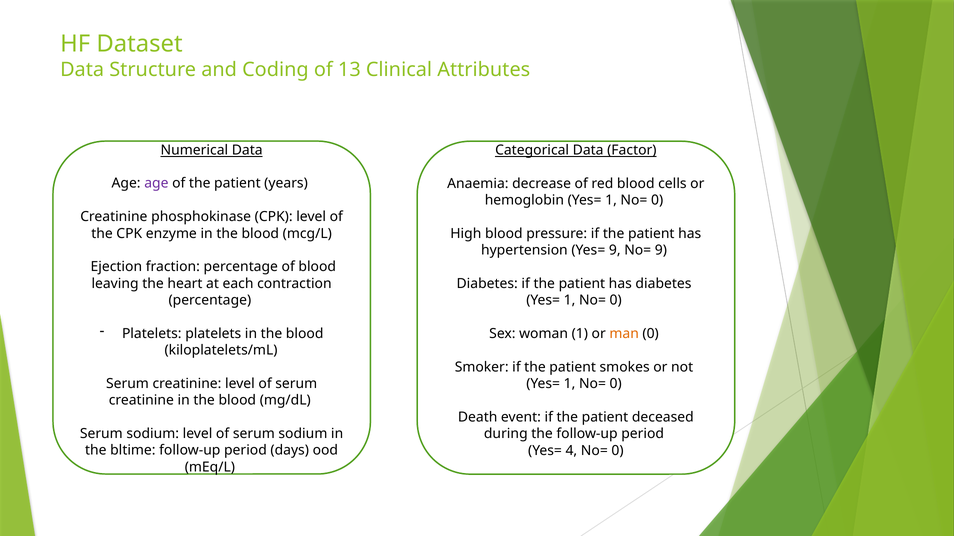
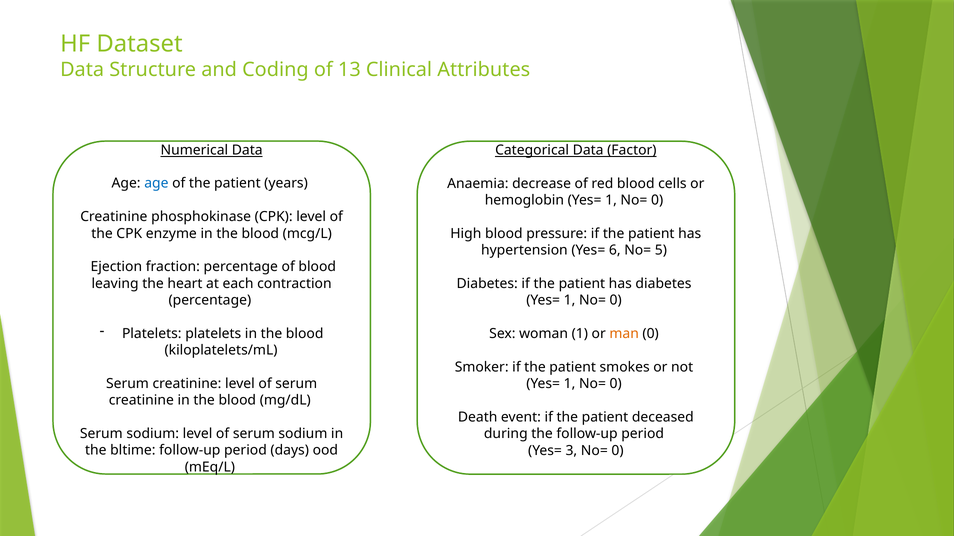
age colour: purple -> blue (156, 184)
Yes= 9: 9 -> 6 (615, 251)
No= 9: 9 -> 5 (661, 251)
4: 4 -> 3 (571, 451)
